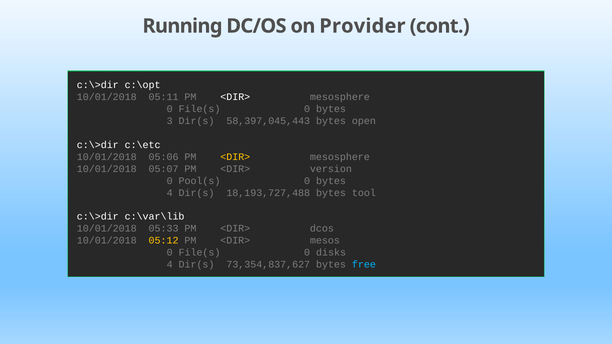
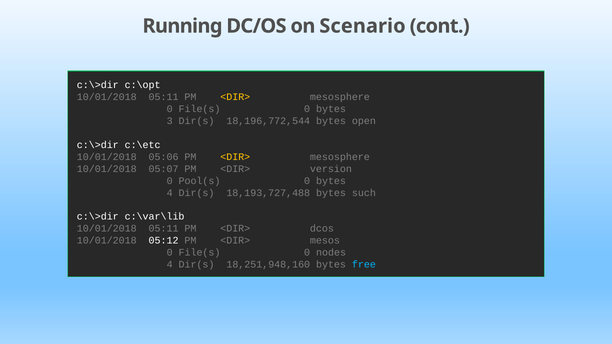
Provider: Provider -> Scenario (362, 26)
<DIR> colour: white -> yellow (235, 97)
58,397,045,443: 58,397,045,443 -> 18,196,772,544 (268, 121)
tool: tool -> such (364, 193)
05:33: 05:33 -> 05:11 (164, 229)
05:12 colour: yellow -> white (164, 241)
disks: disks -> nodes (331, 253)
73,354,837,627: 73,354,837,627 -> 18,251,948,160 (268, 265)
